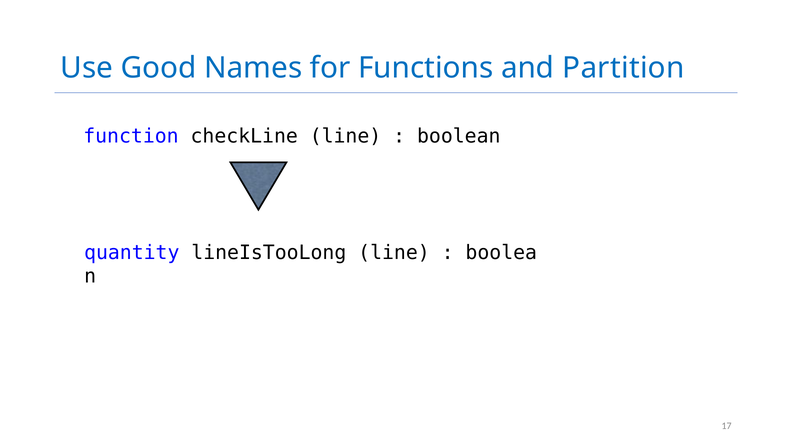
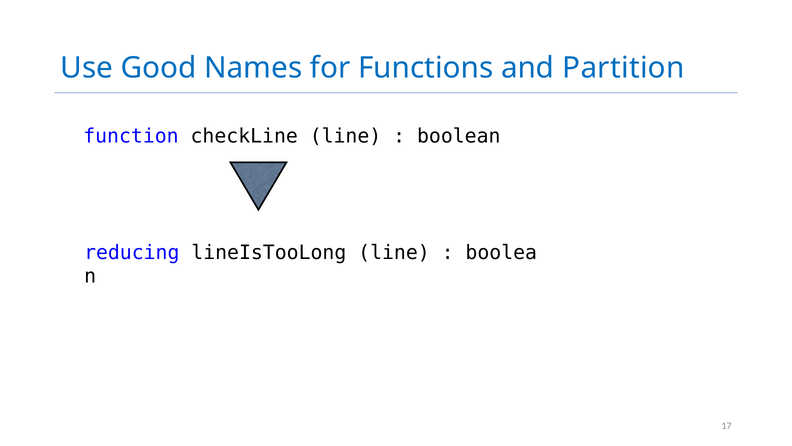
quantity: quantity -> reducing (132, 252)
